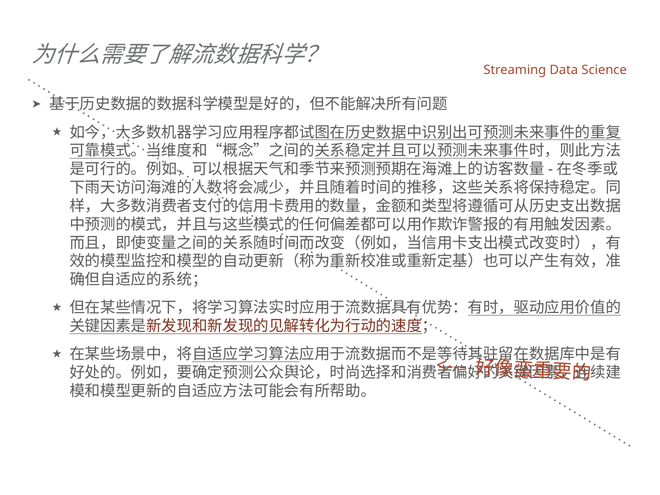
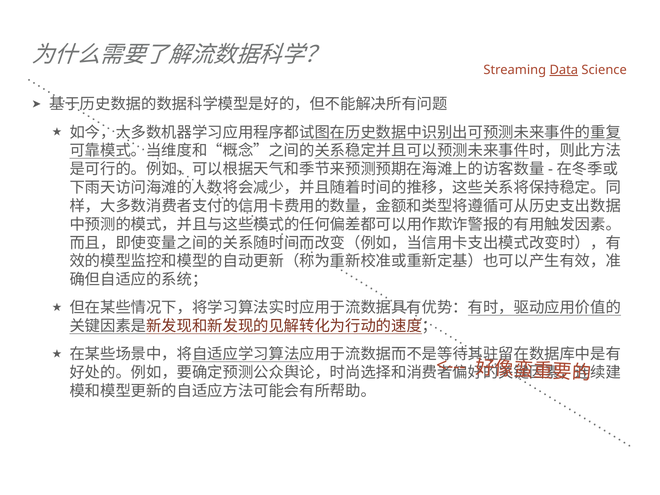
Data underline: none -> present (564, 70)
